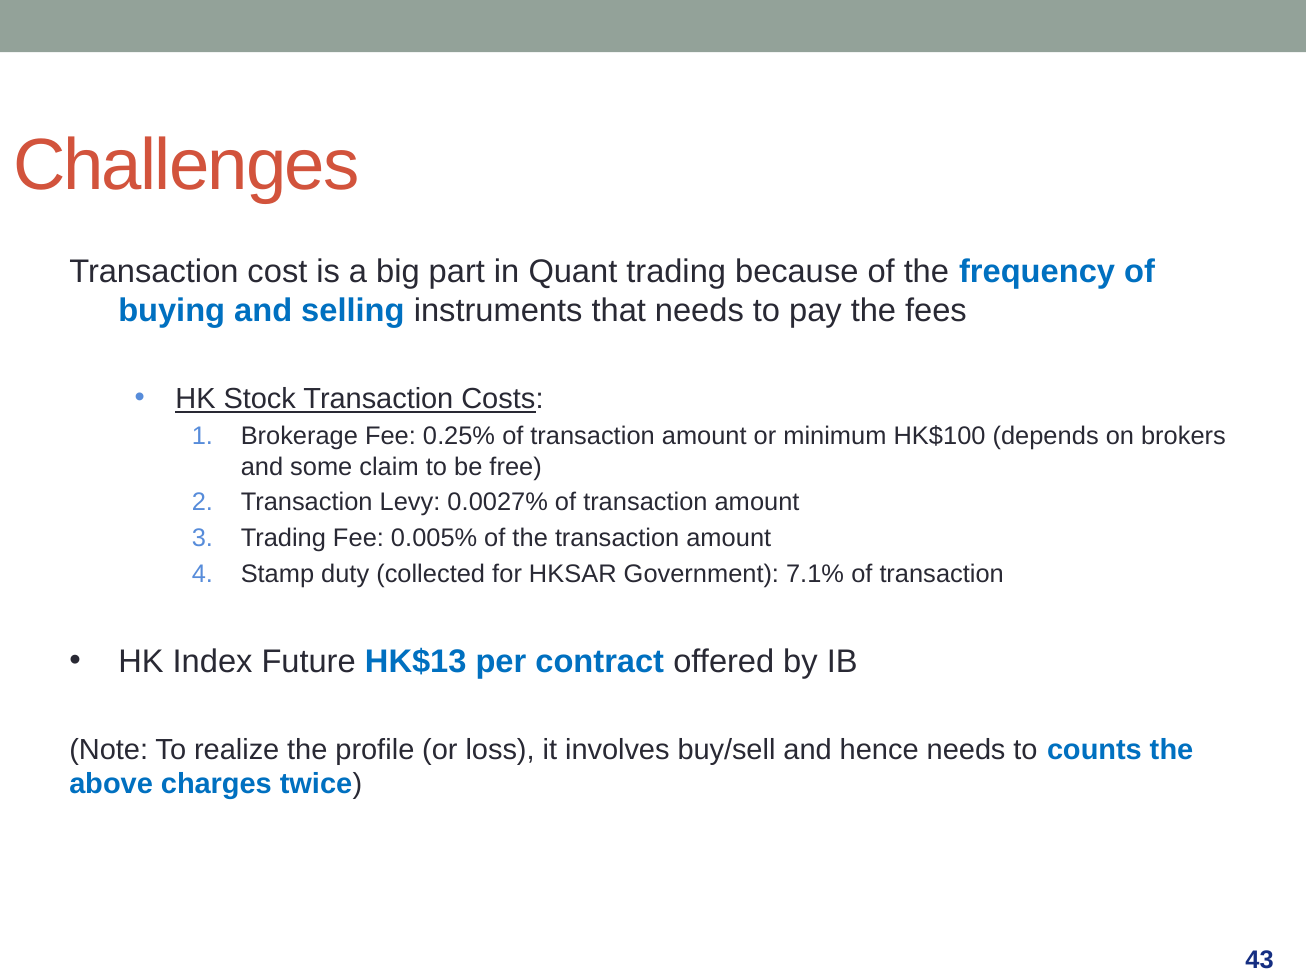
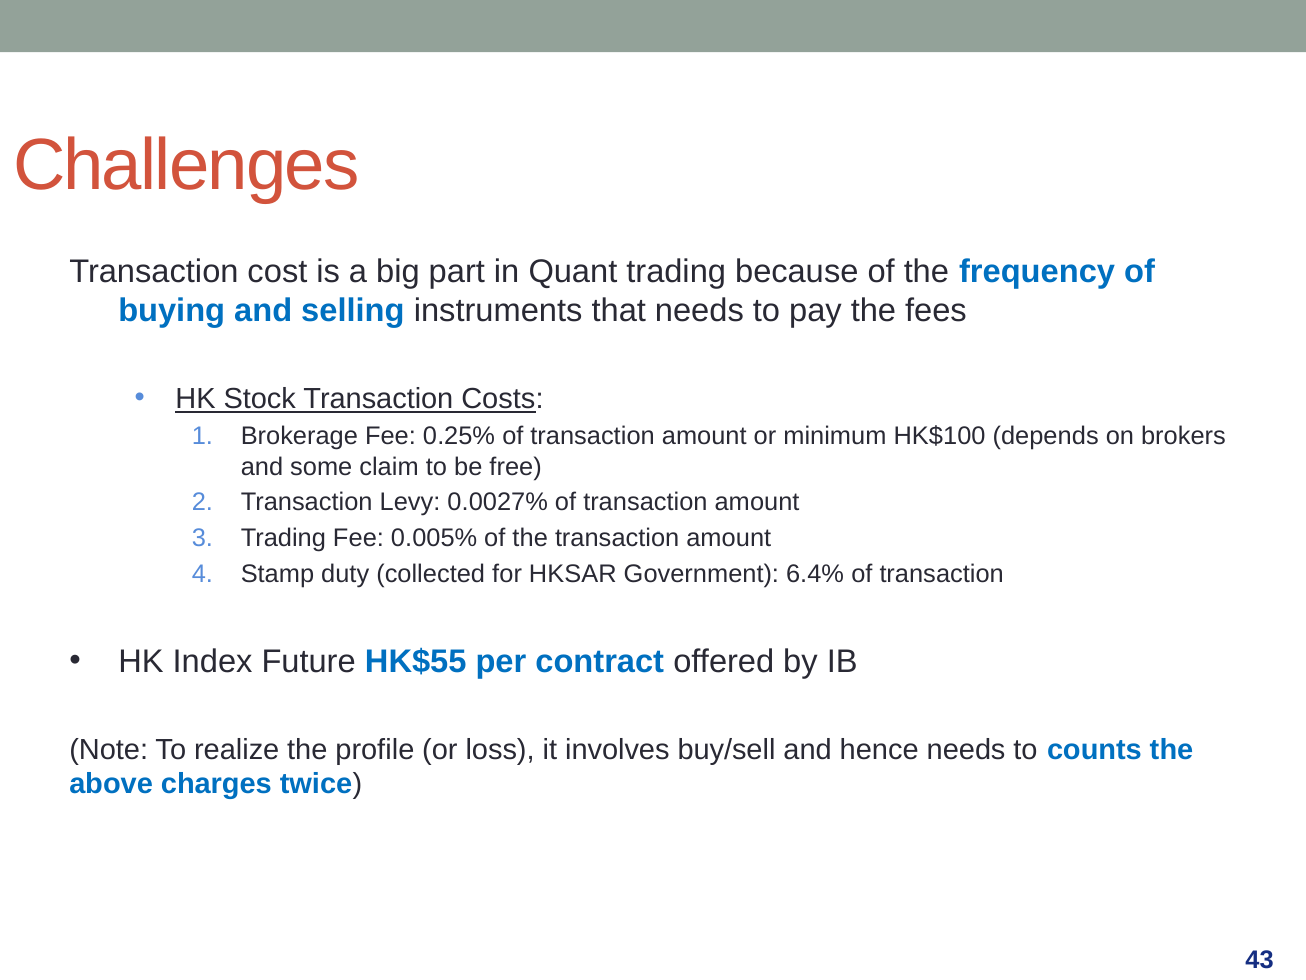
7.1%: 7.1% -> 6.4% (815, 573)
HK$13: HK$13 -> HK$55 (416, 661)
